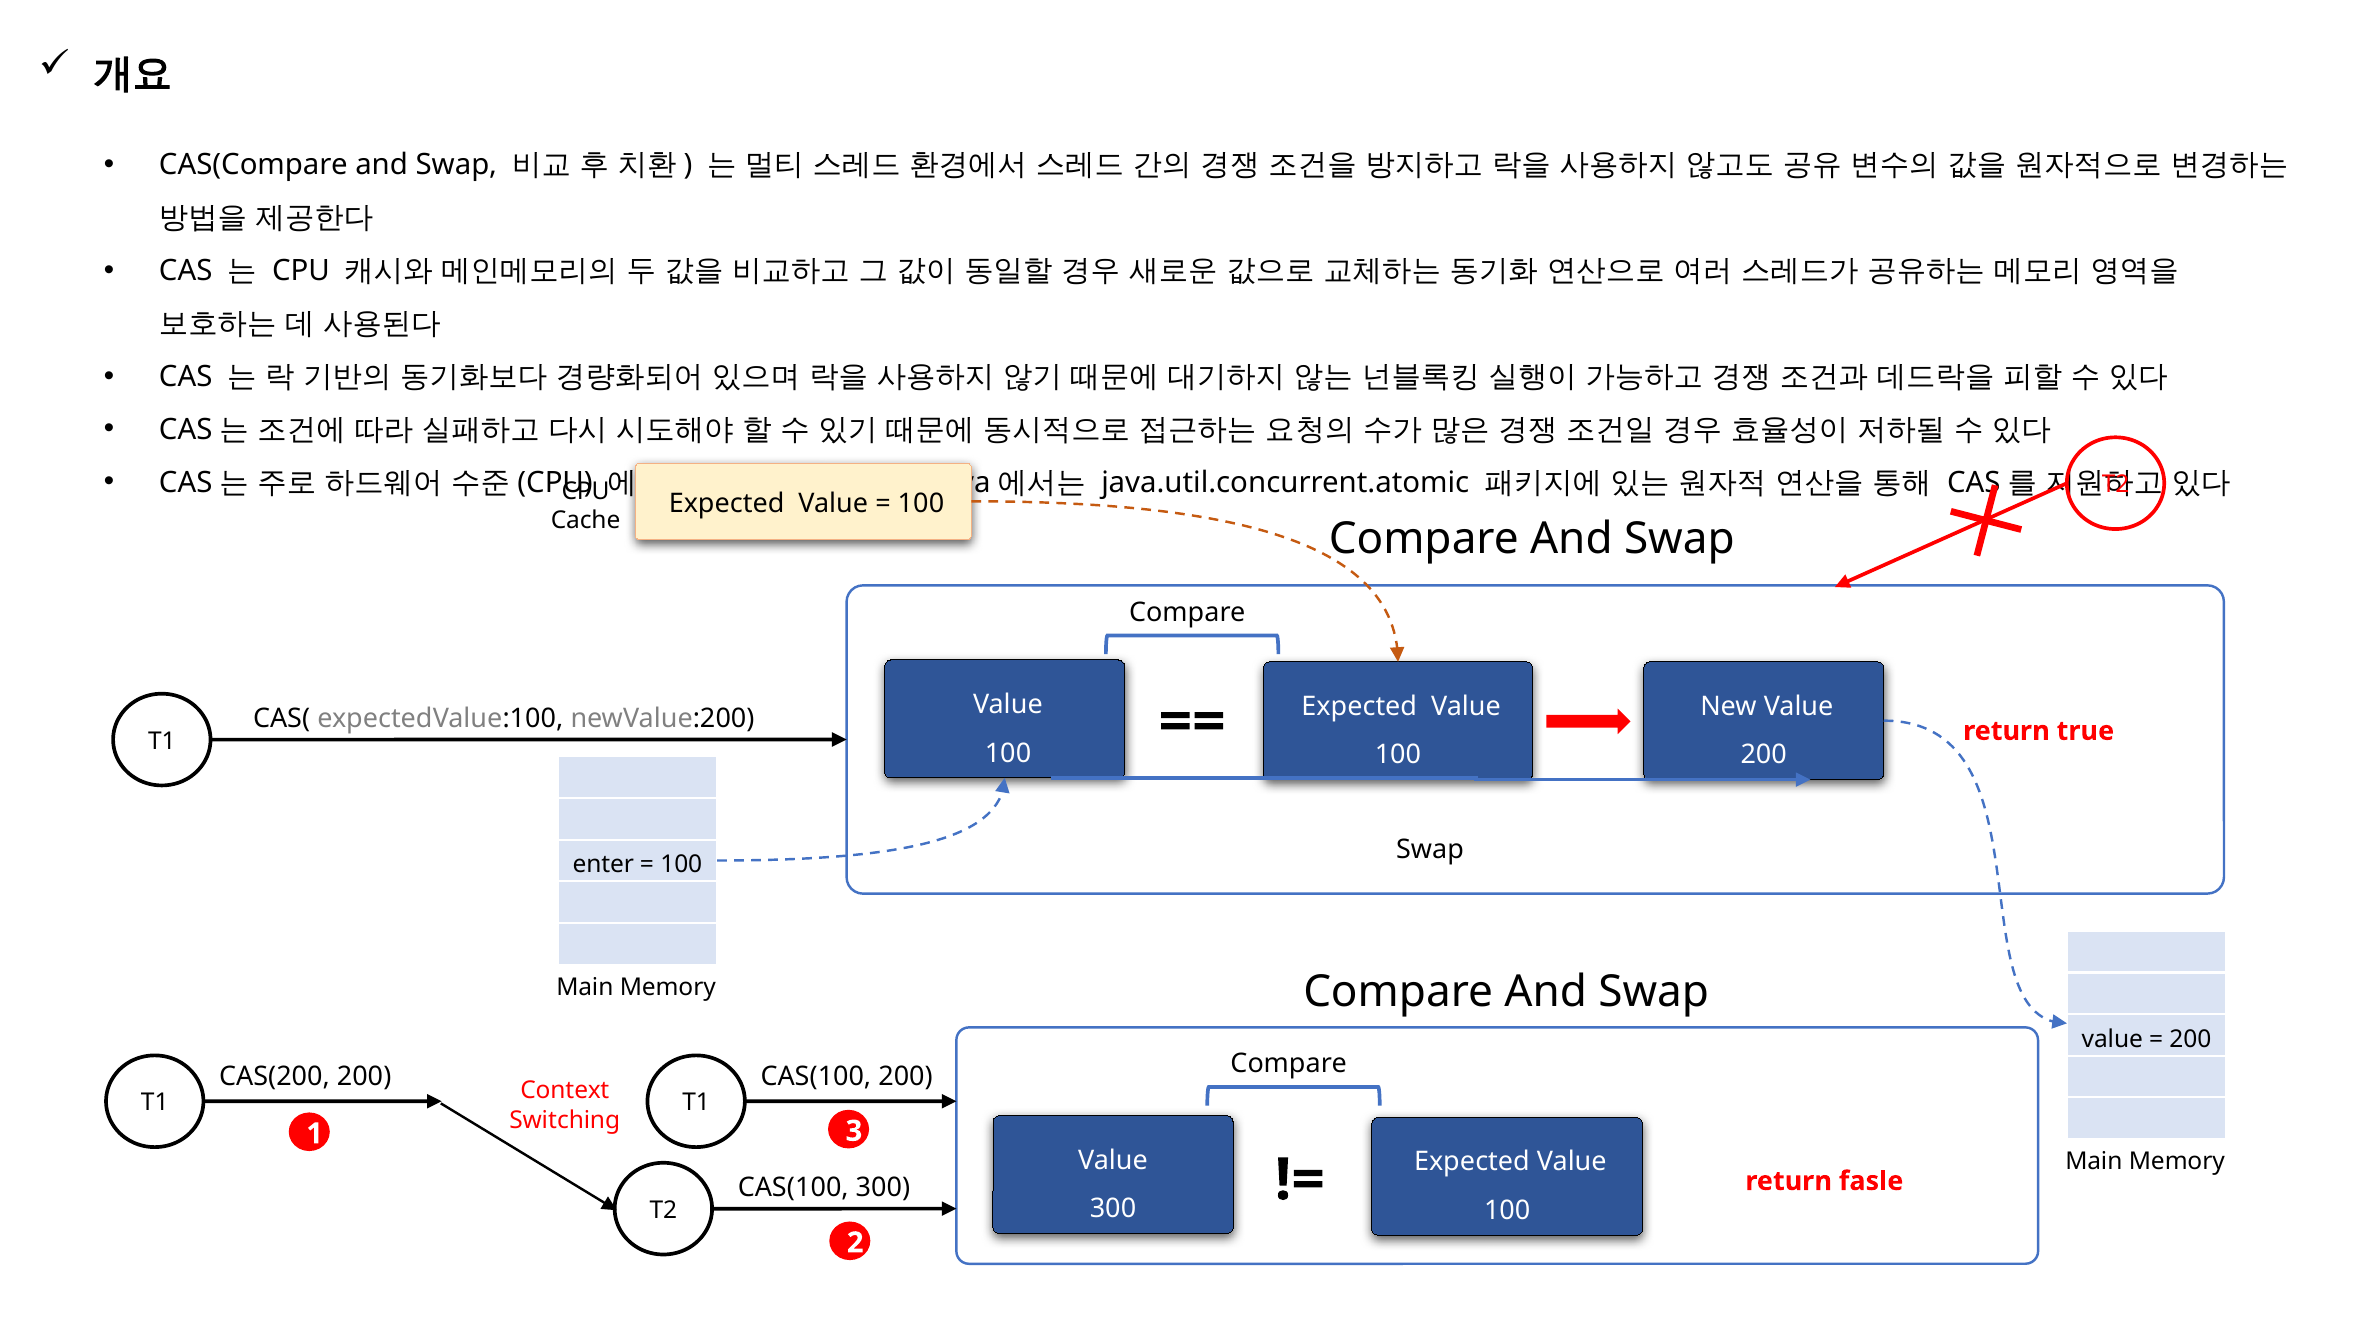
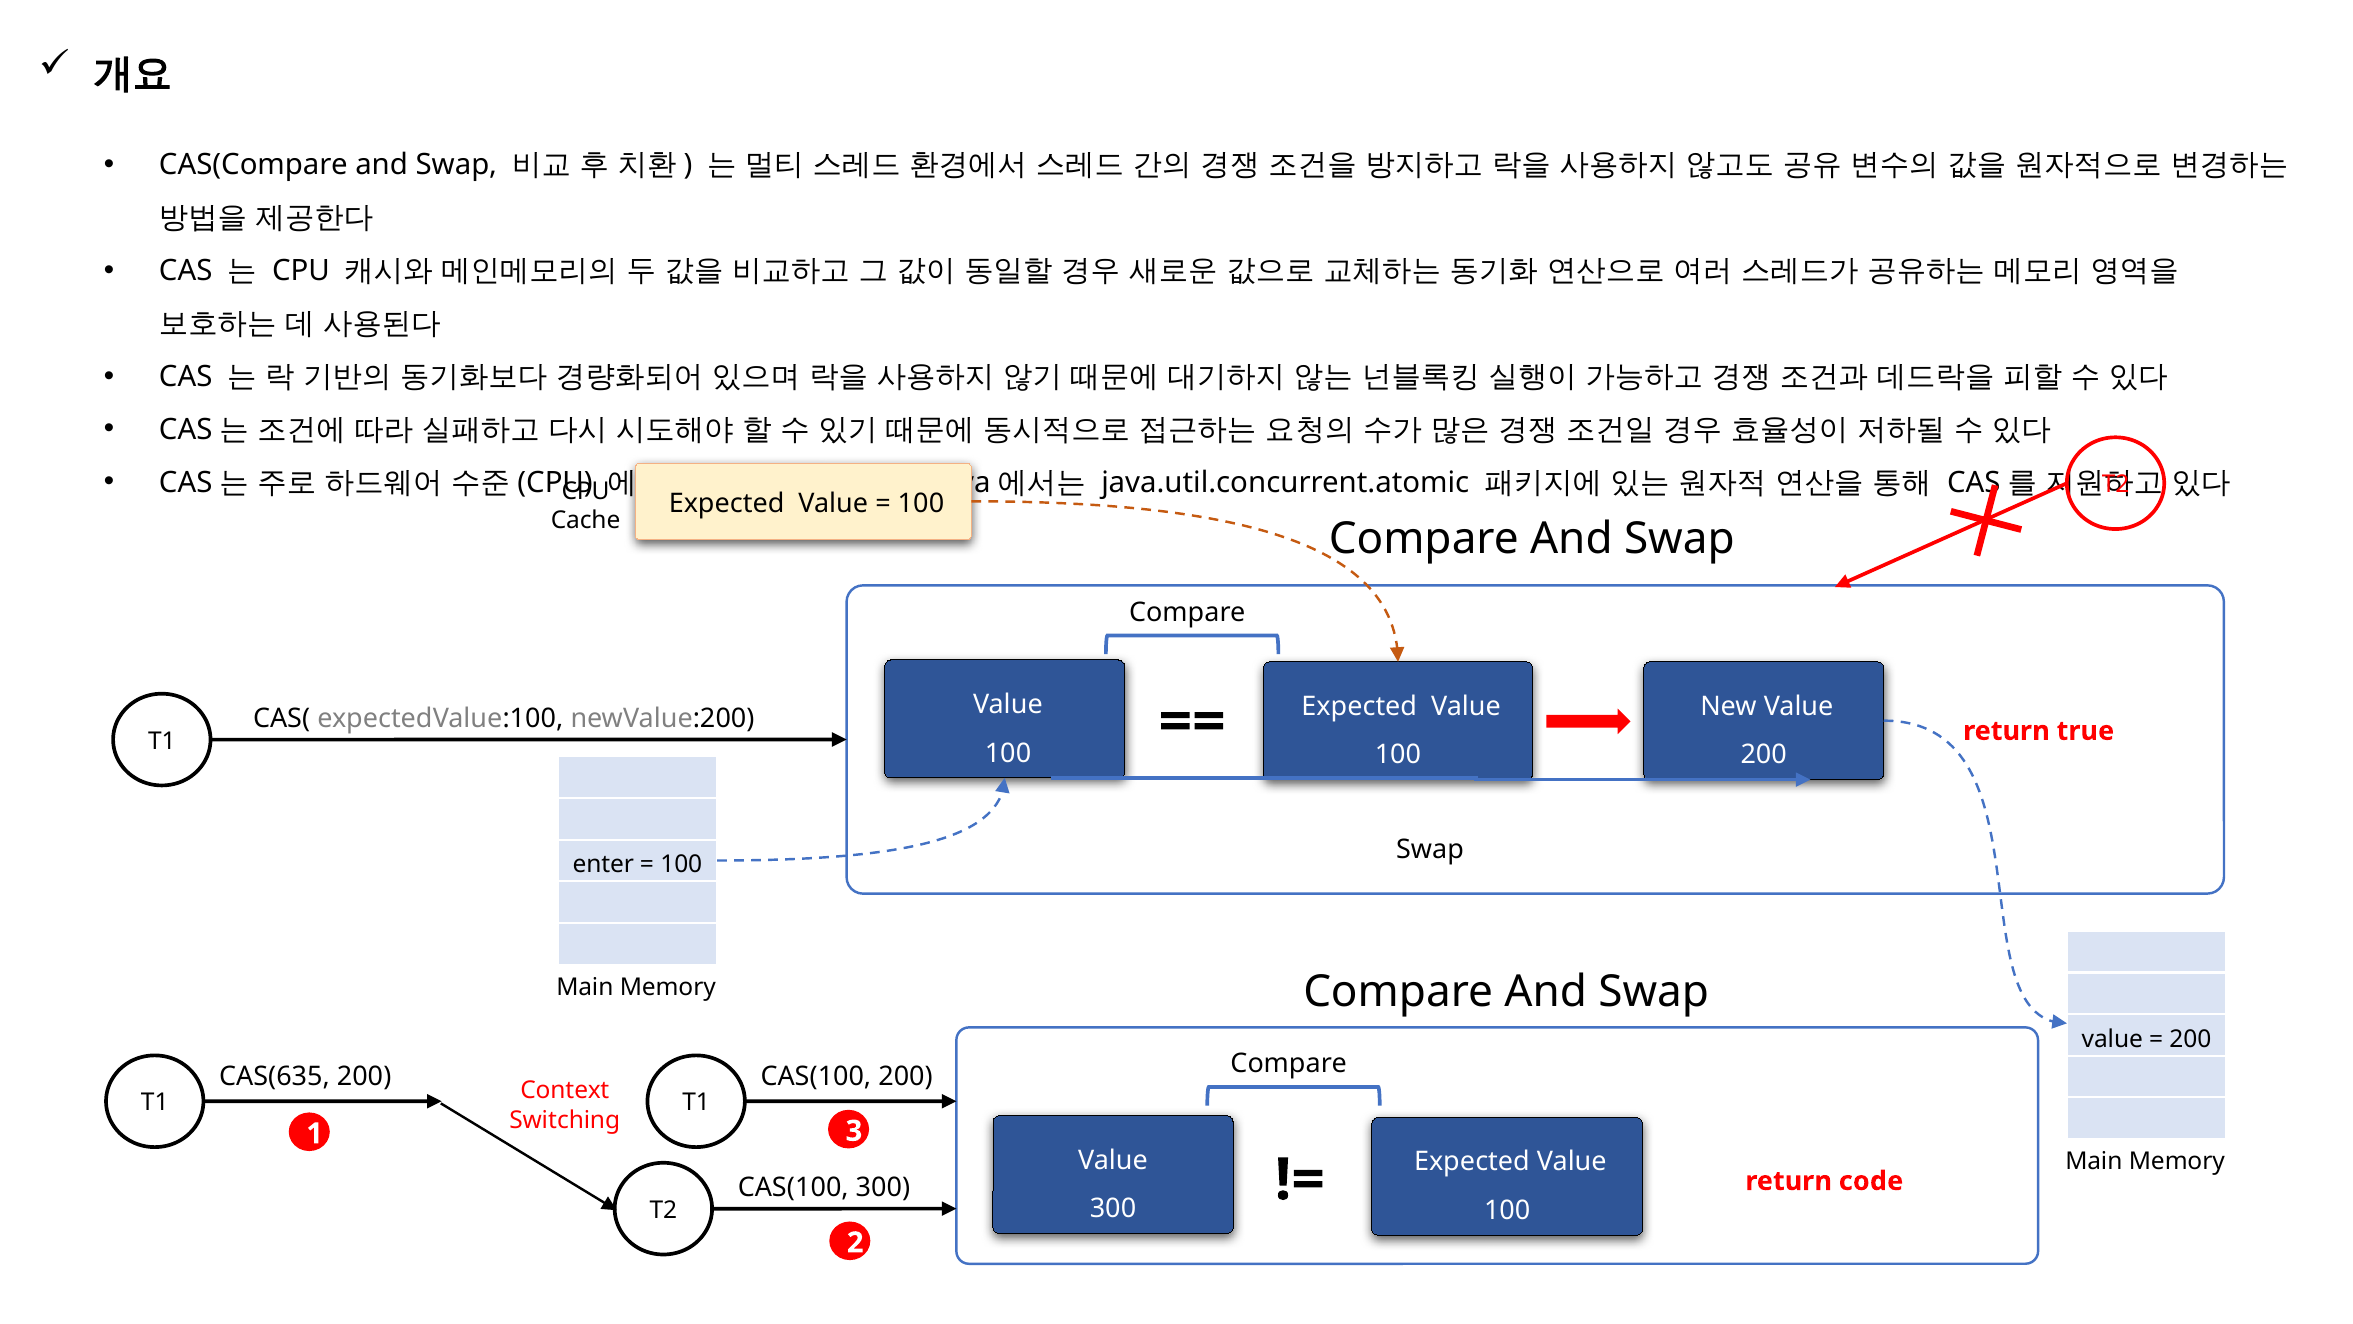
CAS(200: CAS(200 -> CAS(635 (274, 1076)
fasle: fasle -> code (1871, 1181)
